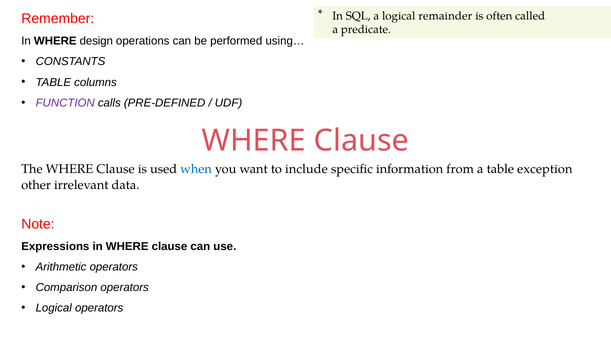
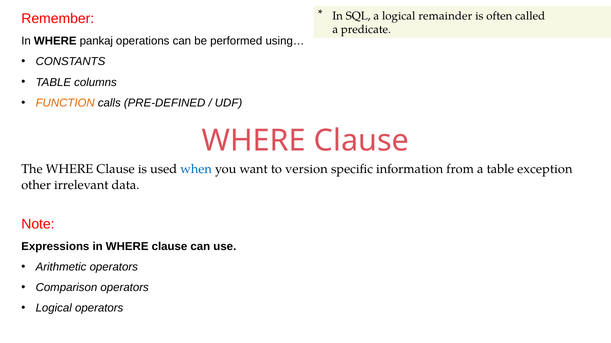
design: design -> pankaj (96, 41)
FUNCTION colour: purple -> orange (65, 103)
include: include -> version (306, 169)
